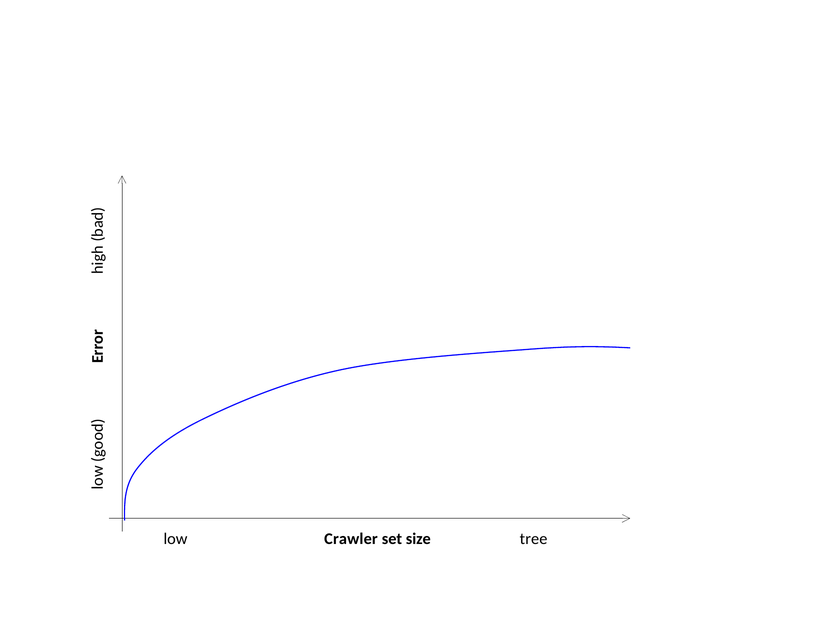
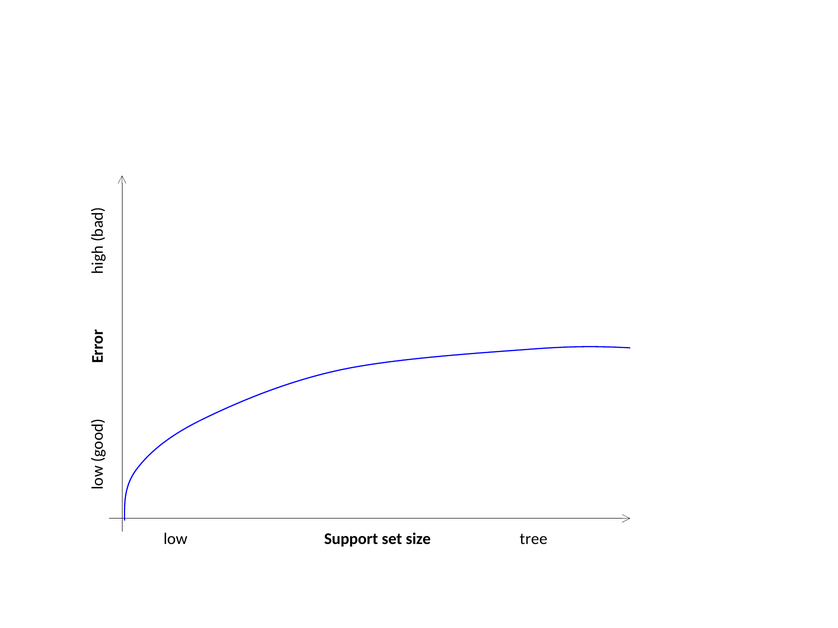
Crawler: Crawler -> Support (351, 539)
